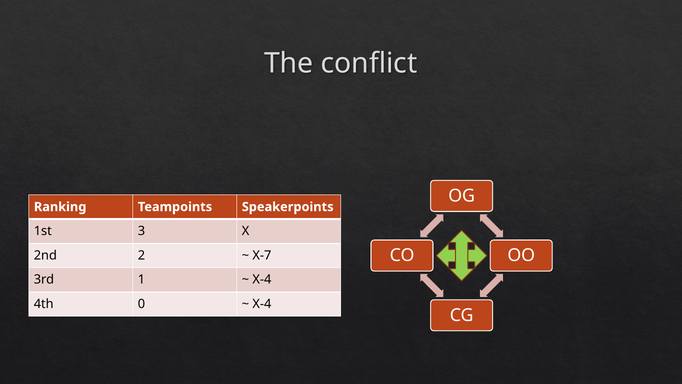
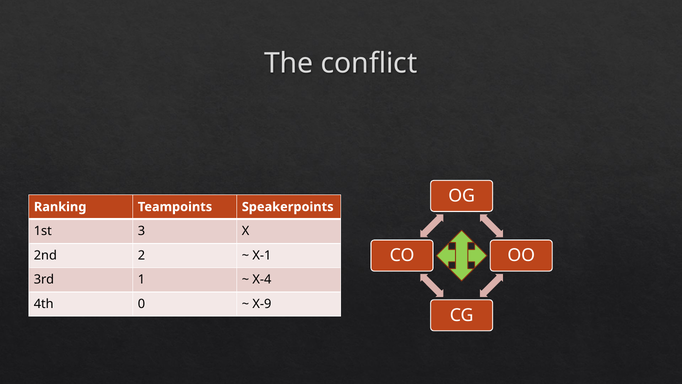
X-7: X-7 -> X-1 (262, 255)
X-4: X-4 -> X-9 (262, 304)
